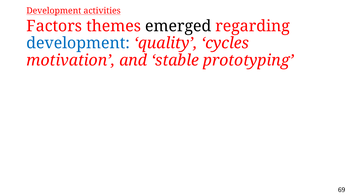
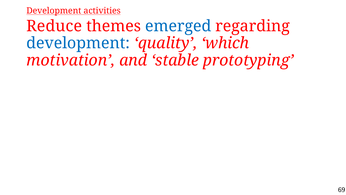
Factors: Factors -> Reduce (54, 26)
emerged colour: black -> blue (178, 26)
cycles: cycles -> which (225, 43)
